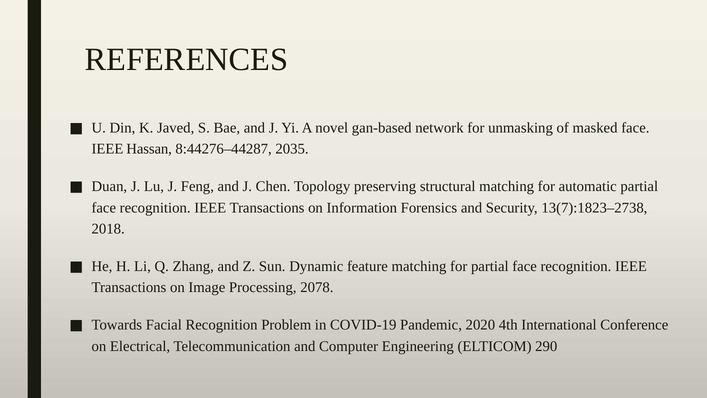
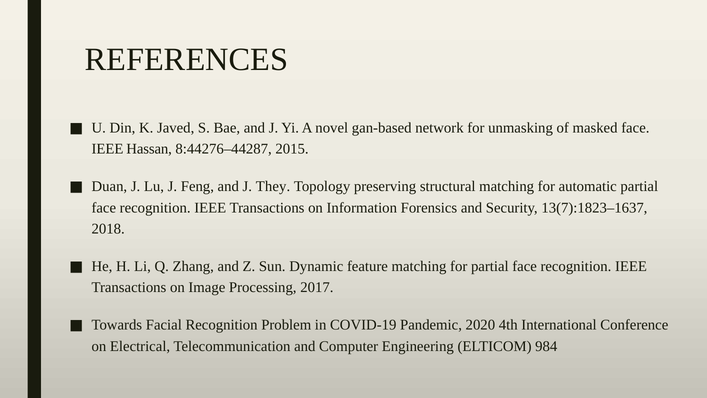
2035: 2035 -> 2015 (292, 149)
Chen: Chen -> They (273, 186)
13(7):1823–2738: 13(7):1823–2738 -> 13(7):1823–1637 (594, 208)
2078: 2078 -> 2017 (317, 287)
290: 290 -> 984 (546, 346)
